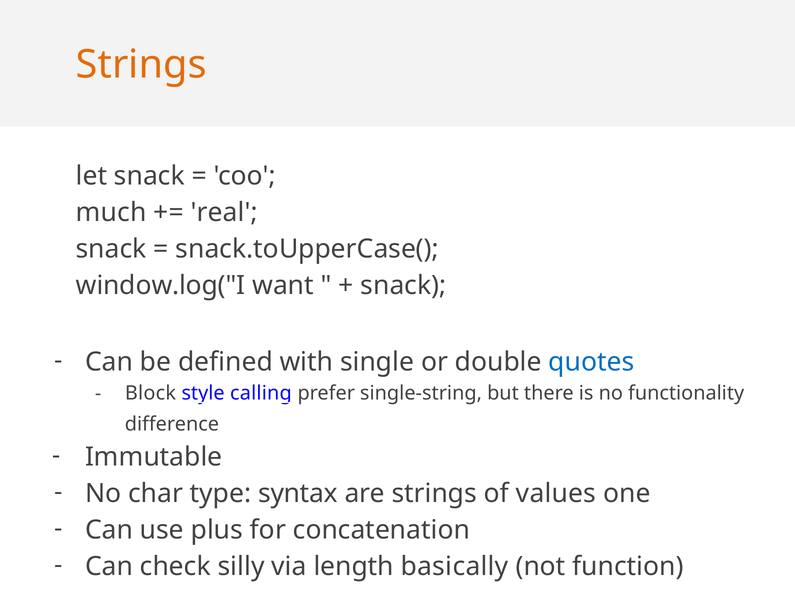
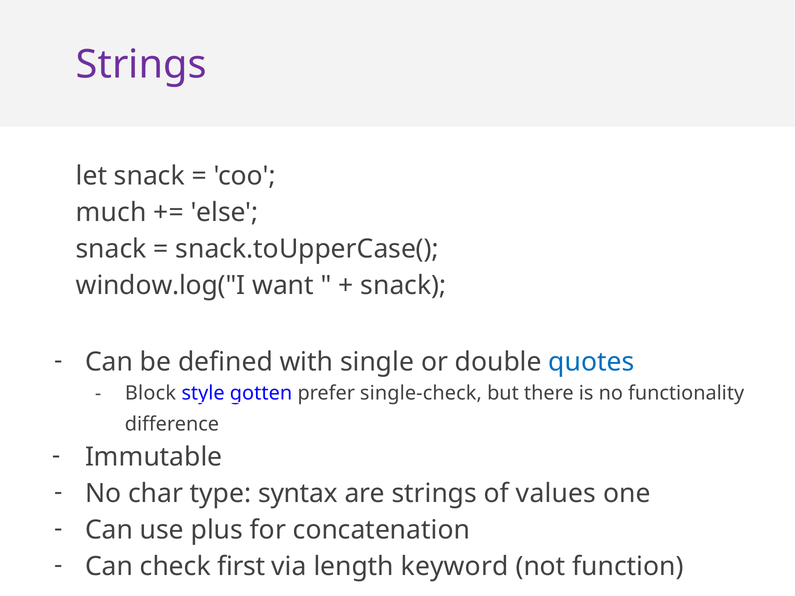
Strings colour: orange -> purple (141, 65)
real: real -> else (224, 213)
calling: calling -> gotten (261, 394)
single-string: single-string -> single-check (421, 394)
silly: silly -> first (241, 567)
basically: basically -> keyword (455, 567)
